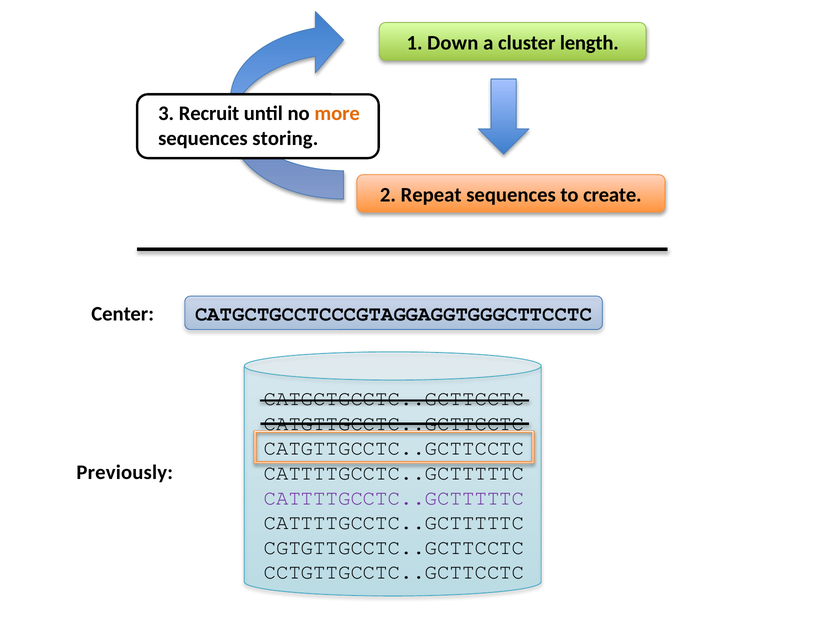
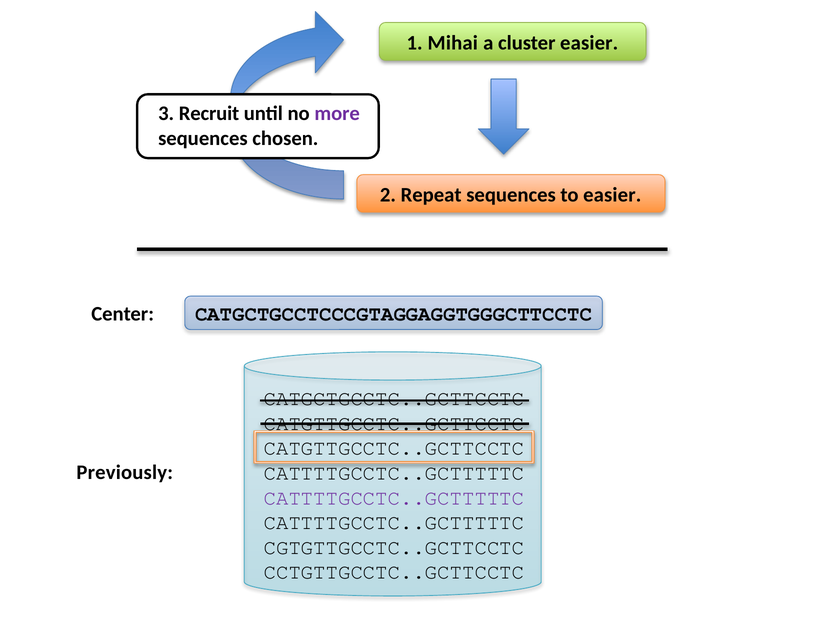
Down: Down -> Mihai (453, 43)
cluster length: length -> easier (589, 43)
more colour: orange -> purple (337, 114)
storing: storing -> chosen (285, 138)
to create: create -> easier (612, 195)
